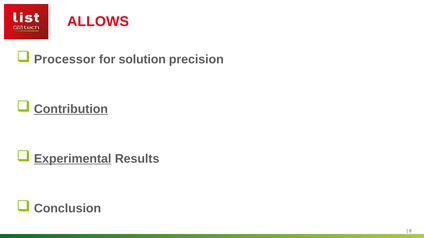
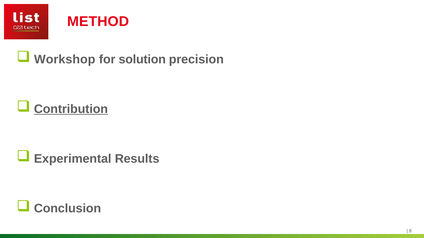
ALLOWS: ALLOWS -> METHOD (98, 22)
Processor: Processor -> Workshop (65, 59)
Experimental underline: present -> none (73, 159)
